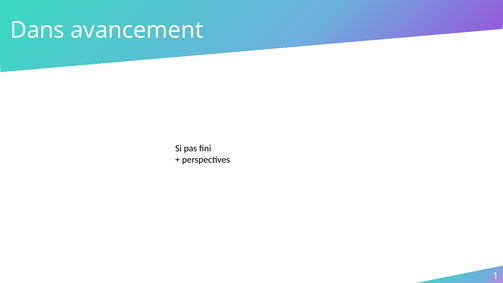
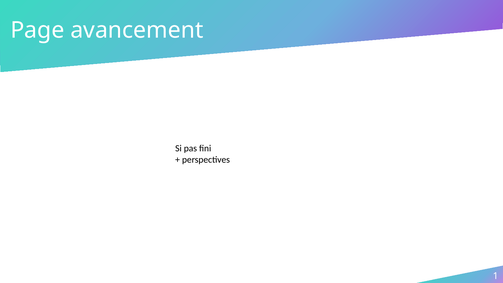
Dans: Dans -> Page (37, 30)
